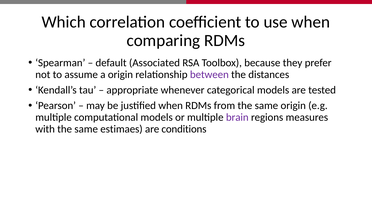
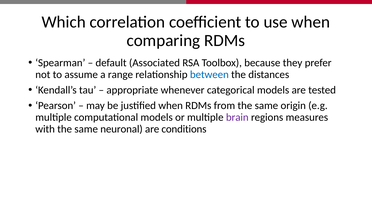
a origin: origin -> range (120, 75)
between colour: purple -> blue (209, 75)
estimaes: estimaes -> neuronal (122, 129)
